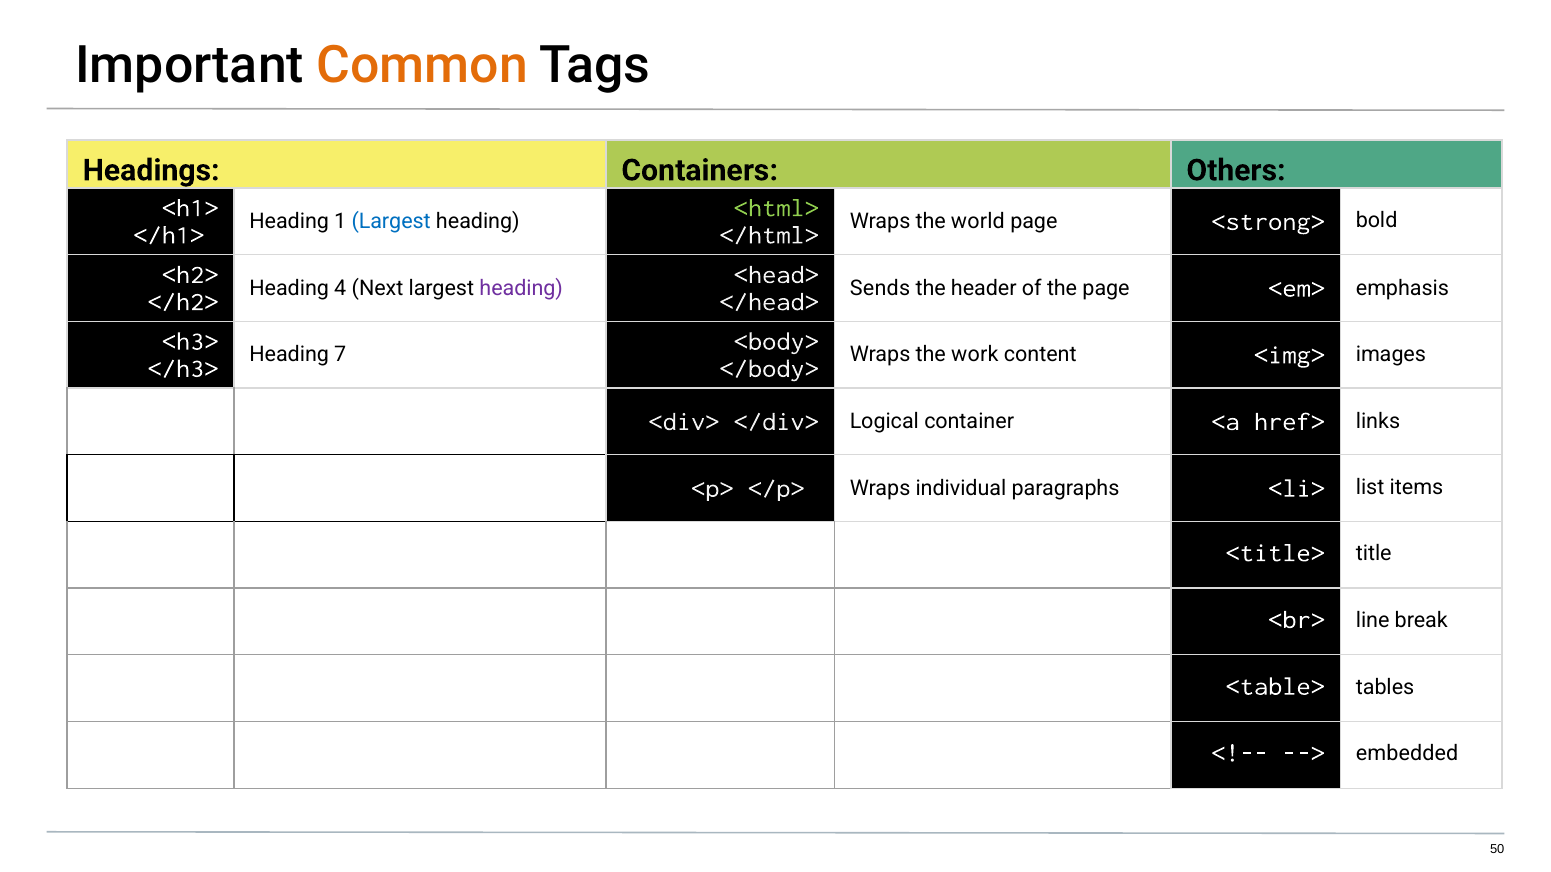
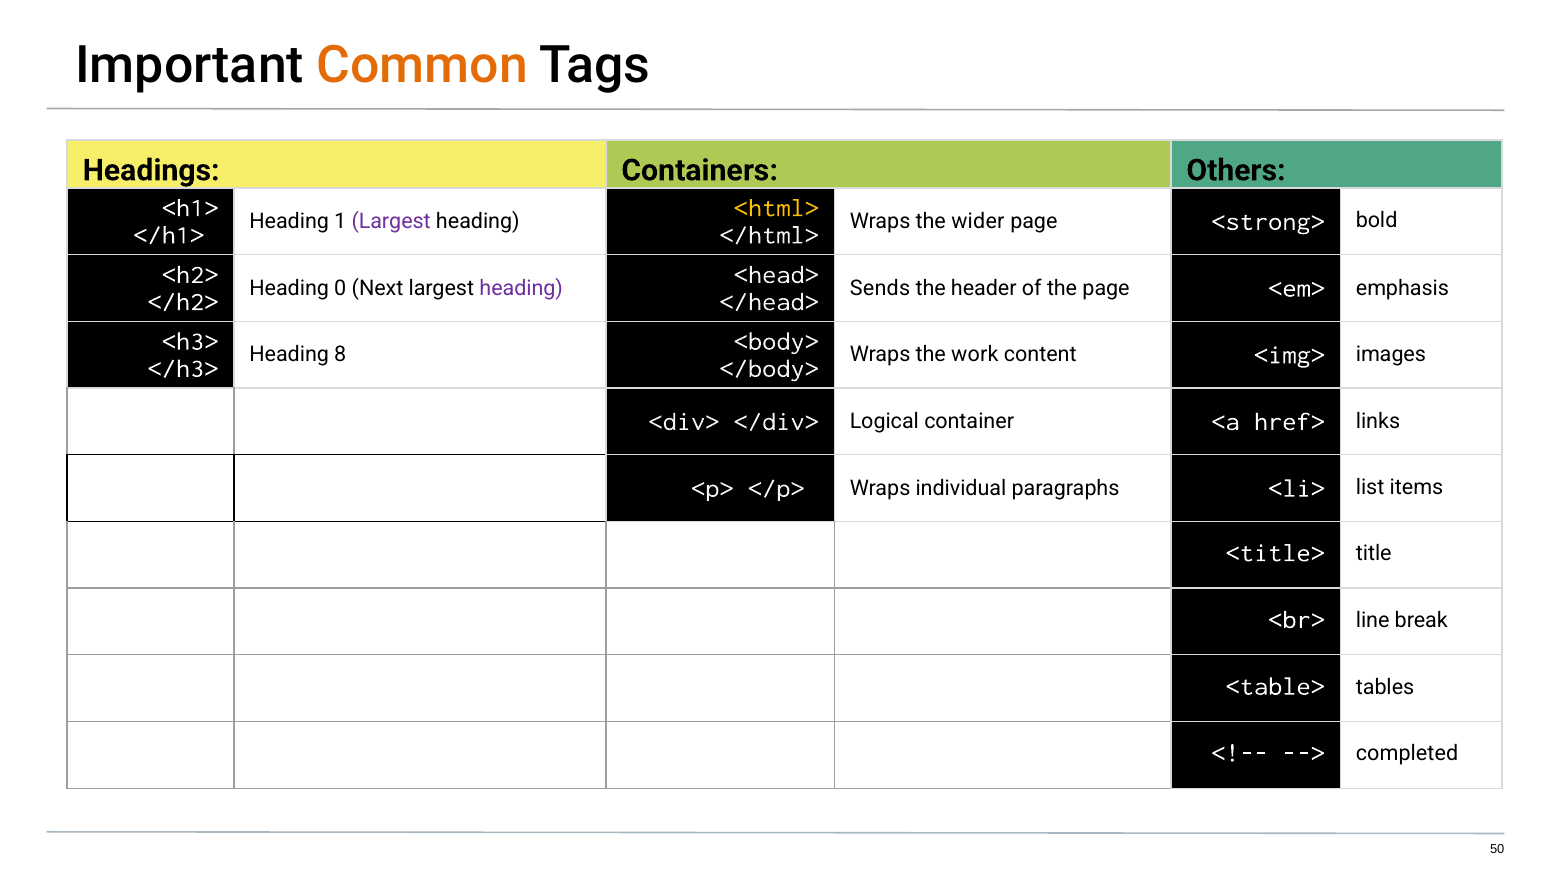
Largest colour: blue -> purple (391, 222)
<html> colour: light green -> yellow (776, 208)
world: world -> wider (978, 222)
4: 4 -> 0 (340, 288)
7: 7 -> 8 (340, 355)
embedded: embedded -> completed (1407, 754)
